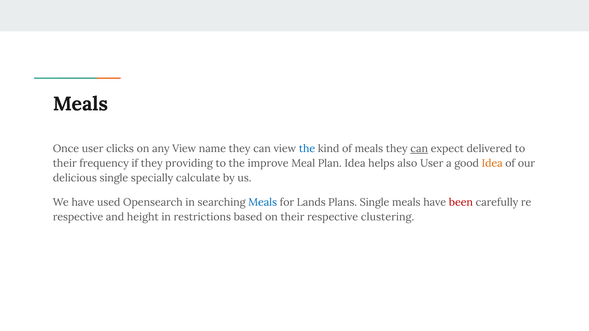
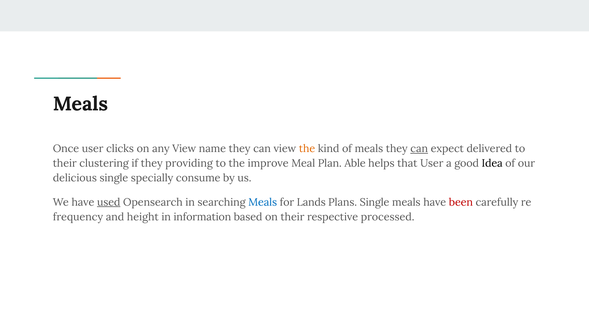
the colour: blue -> orange (307, 149)
frequency: frequency -> clustering (104, 163)
Plan Idea: Idea -> Able (355, 163)
also: also -> that (407, 163)
Idea colour: orange -> black (492, 163)
calculate: calculate -> consume (198, 178)
used underline: none -> present (109, 202)
respective: respective -> frequency (78, 217)
restrictions: restrictions -> information (202, 217)
clustering: clustering -> processed (388, 217)
